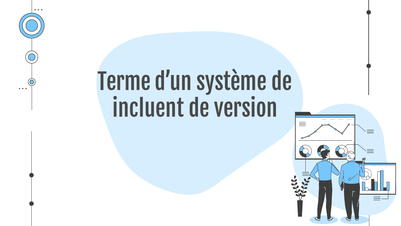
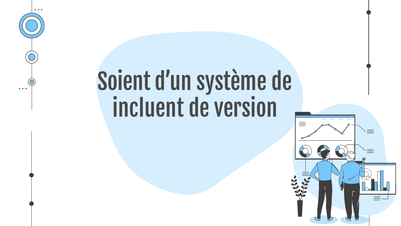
Terme: Terme -> Soient (124, 83)
